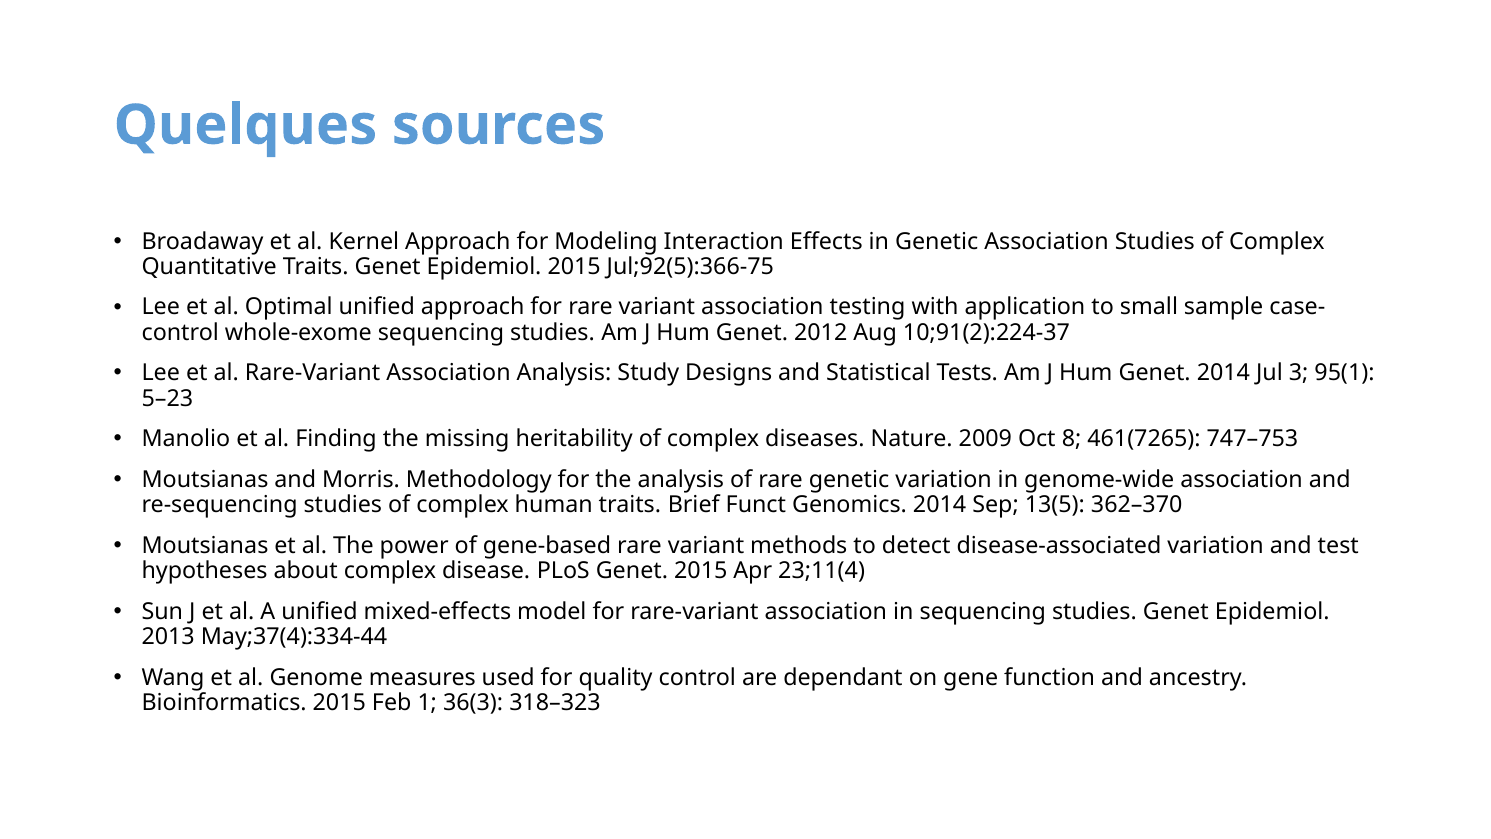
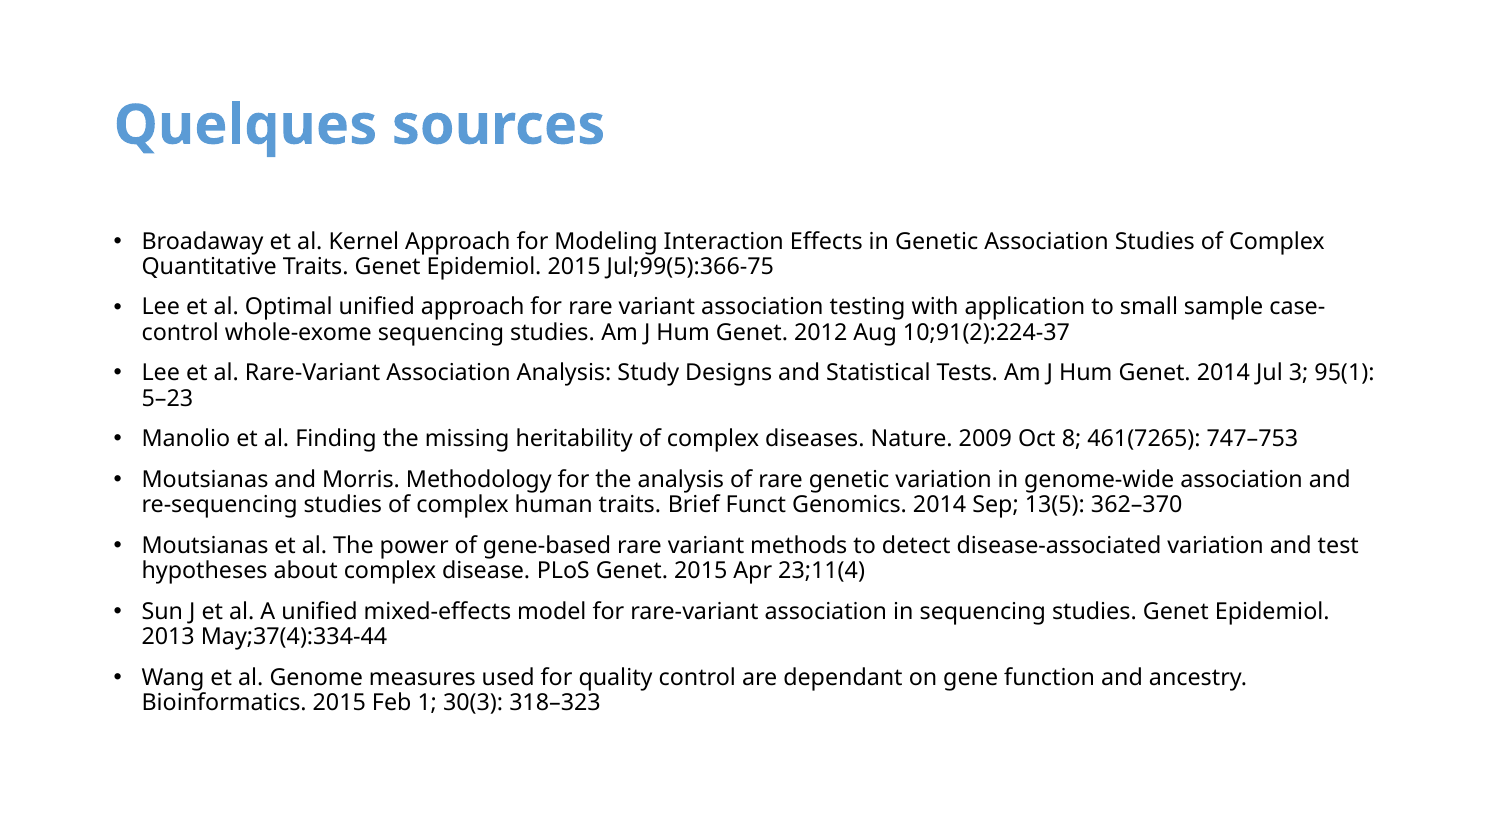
Jul;92(5):366-75: Jul;92(5):366-75 -> Jul;99(5):366-75 (690, 266)
36(3: 36(3 -> 30(3 (473, 703)
